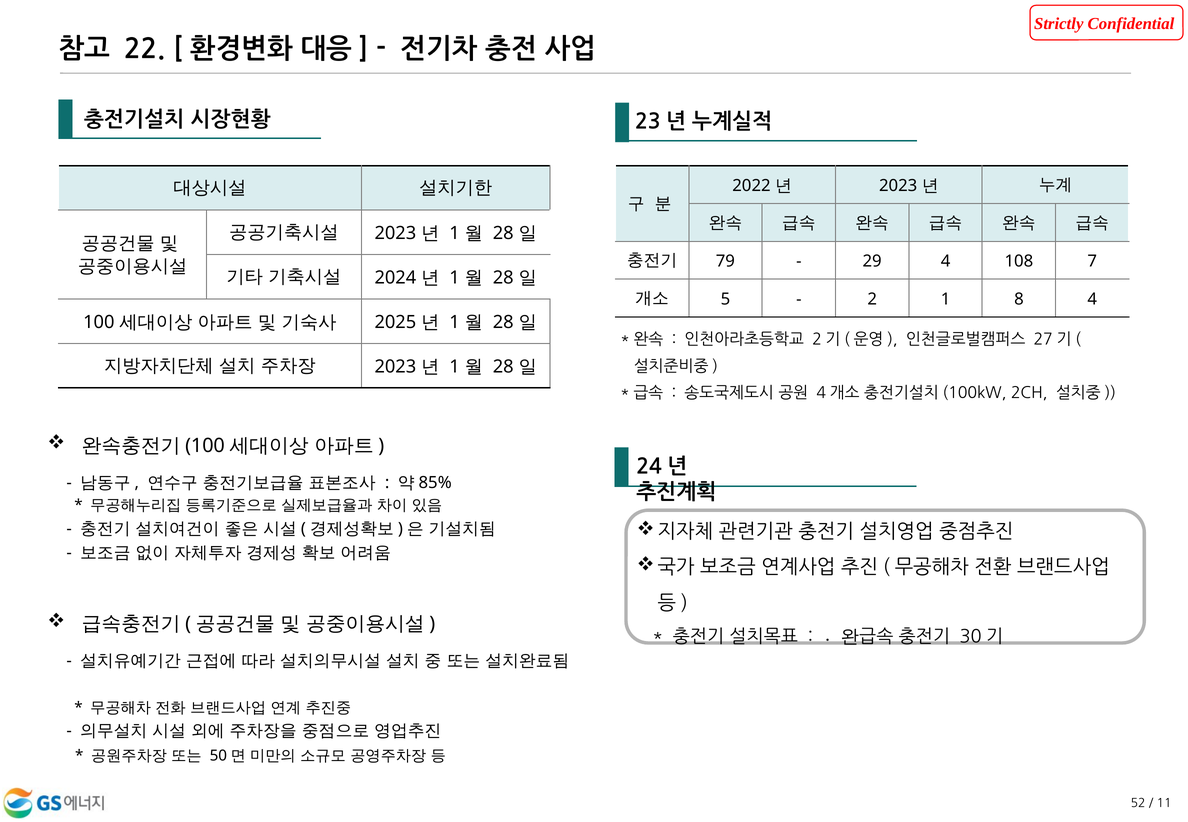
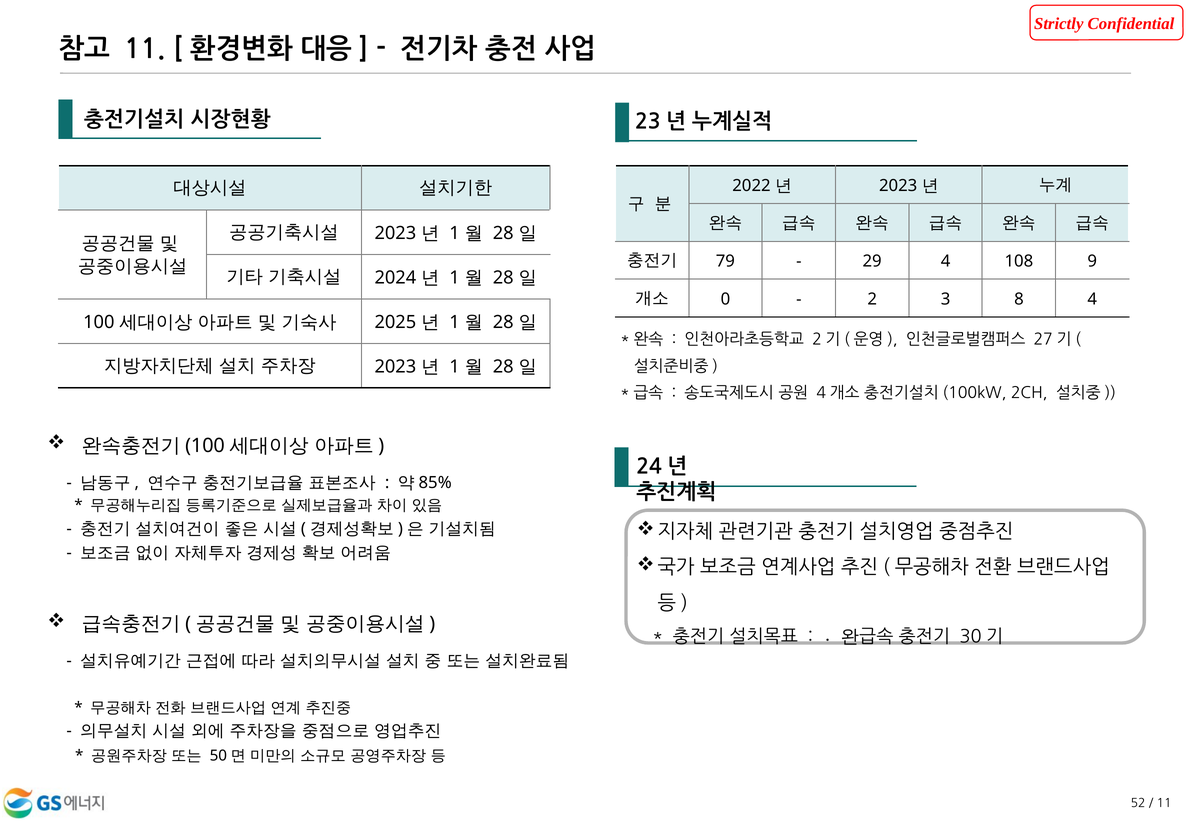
22: 22 -> 11 (145, 49)
7: 7 -> 9 (1092, 261)
5: 5 -> 0 (726, 299)
2 1: 1 -> 3 (946, 299)
